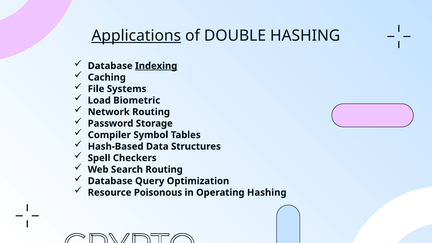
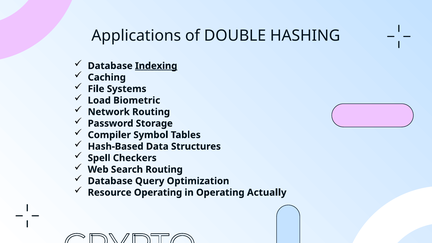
Applications underline: present -> none (136, 36)
Resource Poisonous: Poisonous -> Operating (158, 193)
Operating Hashing: Hashing -> Actually (267, 193)
